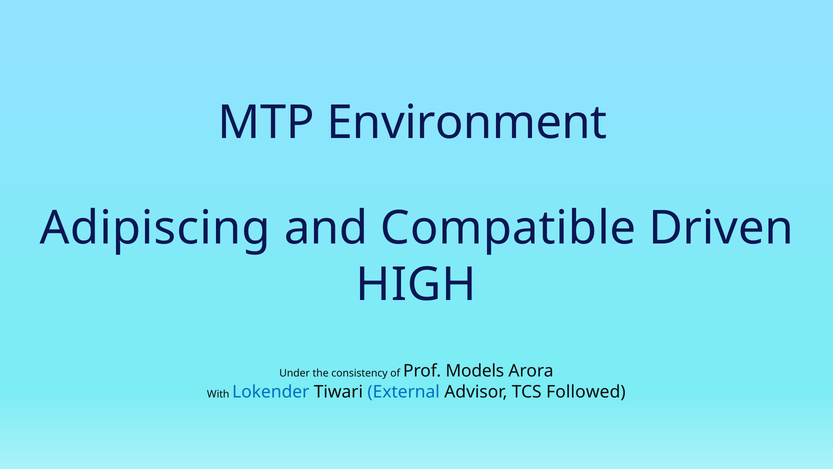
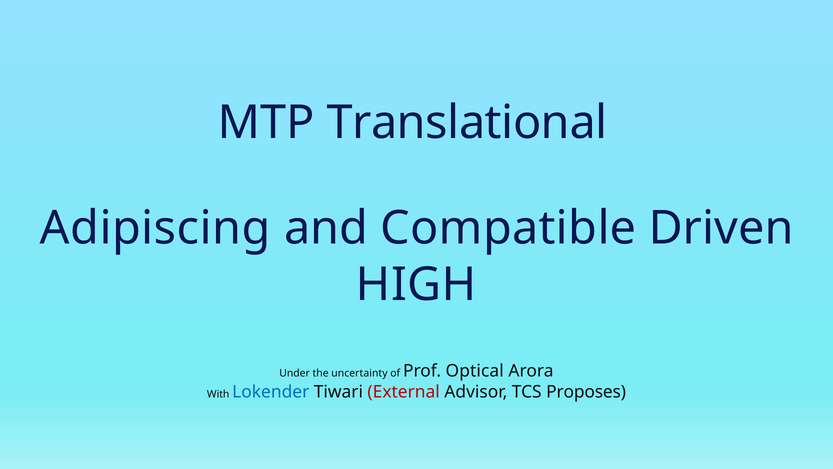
Environment: Environment -> Translational (467, 123)
consistency: consistency -> uncertainty (359, 373)
Models: Models -> Optical (475, 371)
External colour: blue -> red (404, 392)
Followed: Followed -> Proposes (586, 392)
